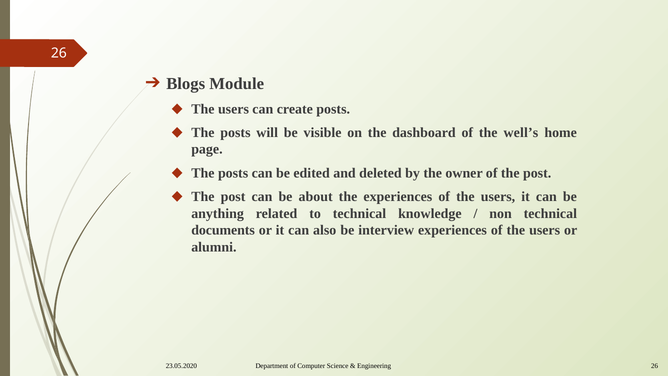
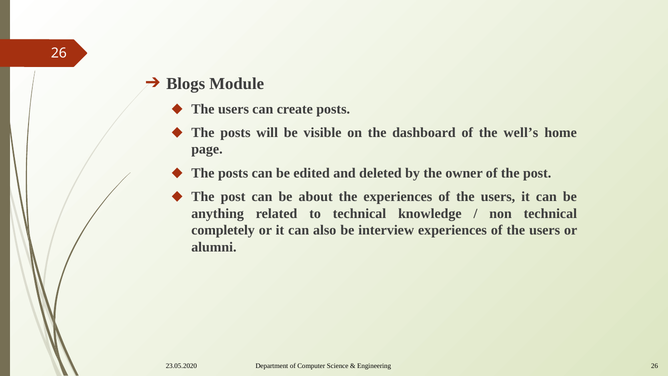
documents: documents -> completely (223, 230)
